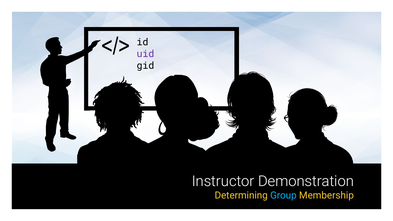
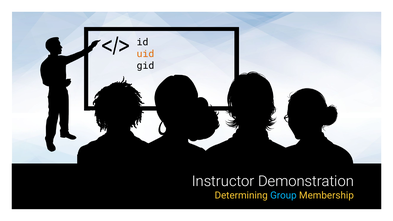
uid colour: purple -> orange (145, 54)
